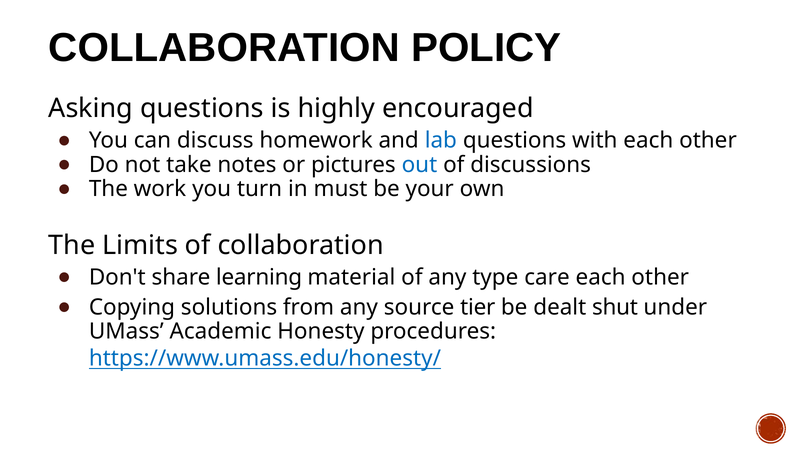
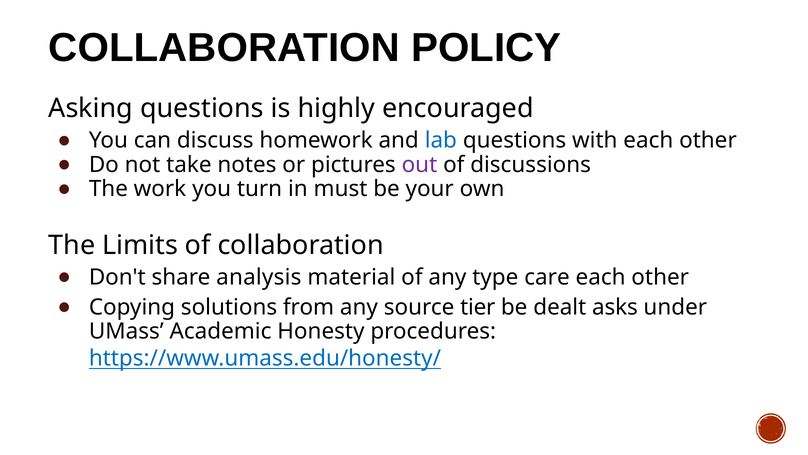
out colour: blue -> purple (419, 165)
learning: learning -> analysis (259, 277)
shut: shut -> asks (615, 307)
